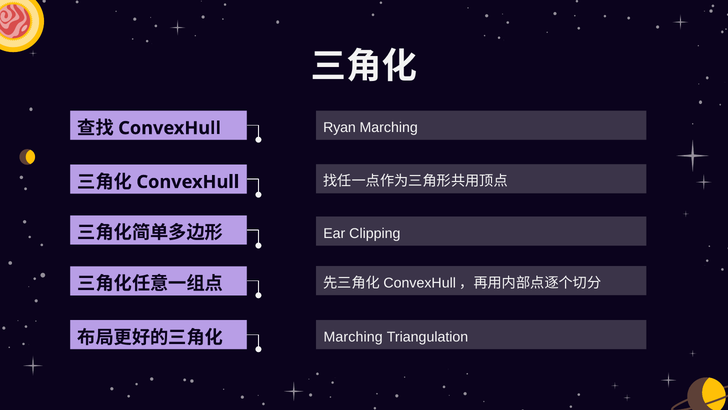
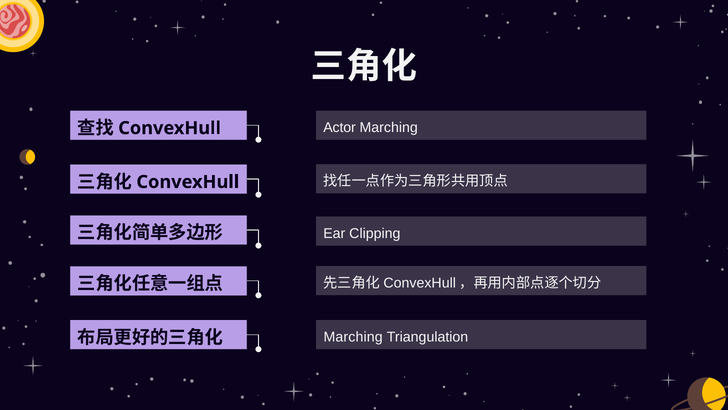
Ryan: Ryan -> Actor (340, 127)
